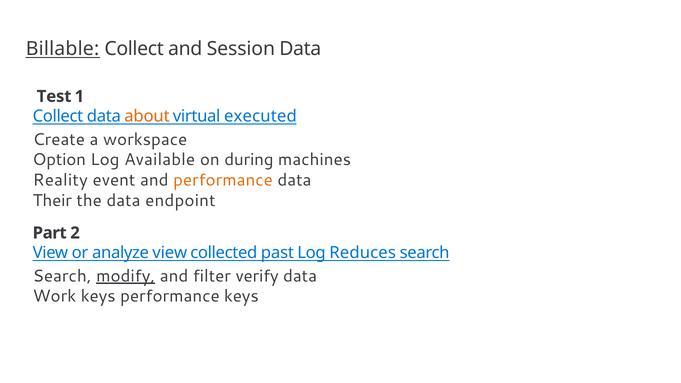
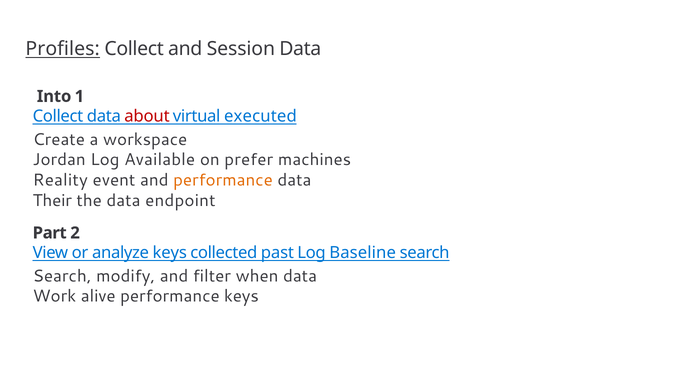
Billable: Billable -> Profiles (63, 49)
Test: Test -> Into (54, 96)
about colour: orange -> red (147, 116)
Option: Option -> Jordan (59, 160)
during: during -> prefer (249, 160)
analyze view: view -> keys (170, 253)
Reduces: Reduces -> Baseline (363, 253)
modify underline: present -> none (126, 276)
verify: verify -> when (257, 276)
Work keys: keys -> alive (98, 296)
